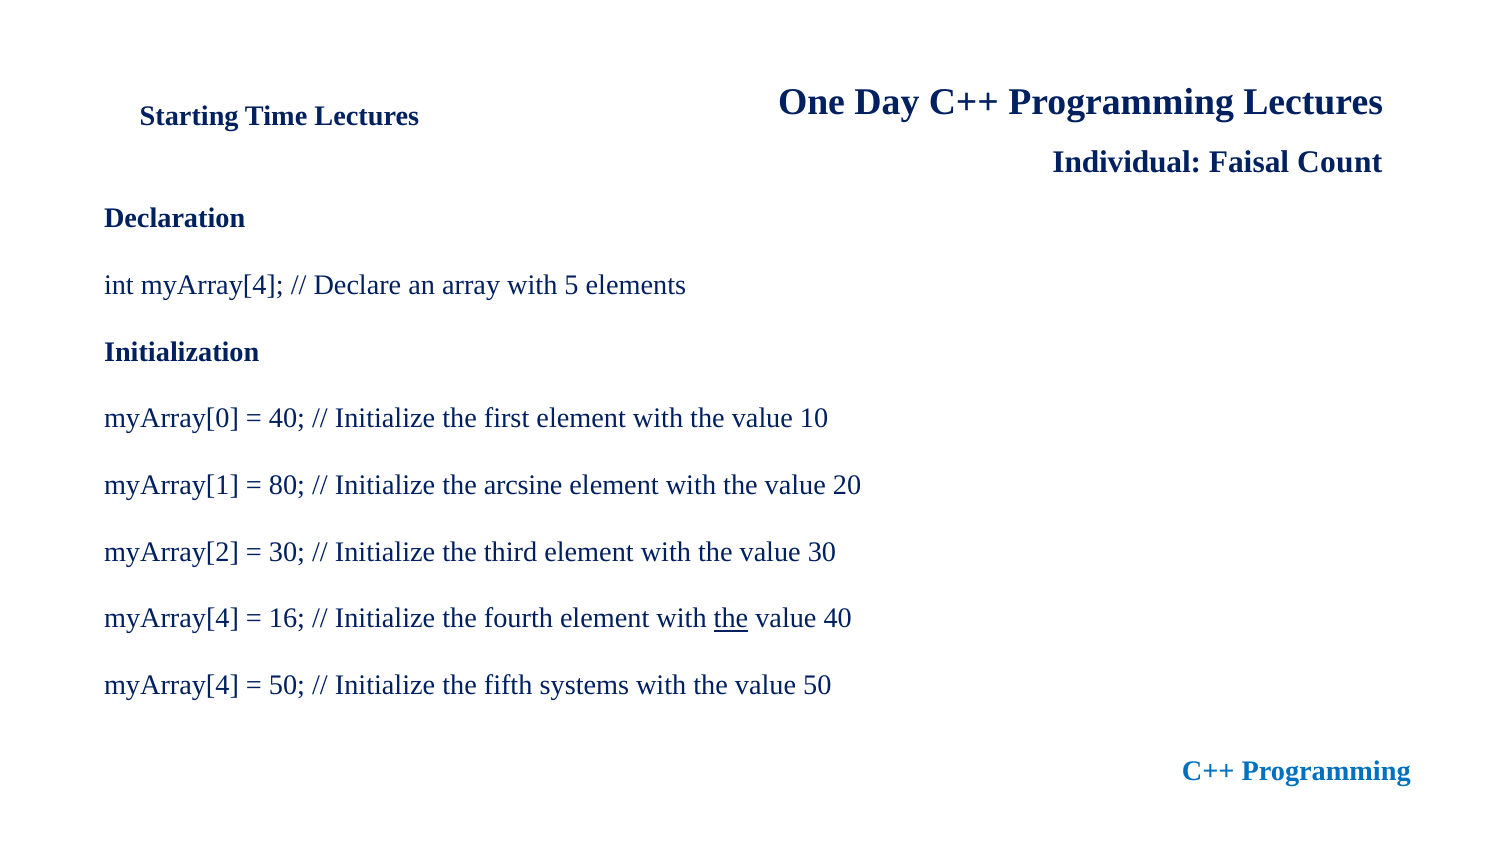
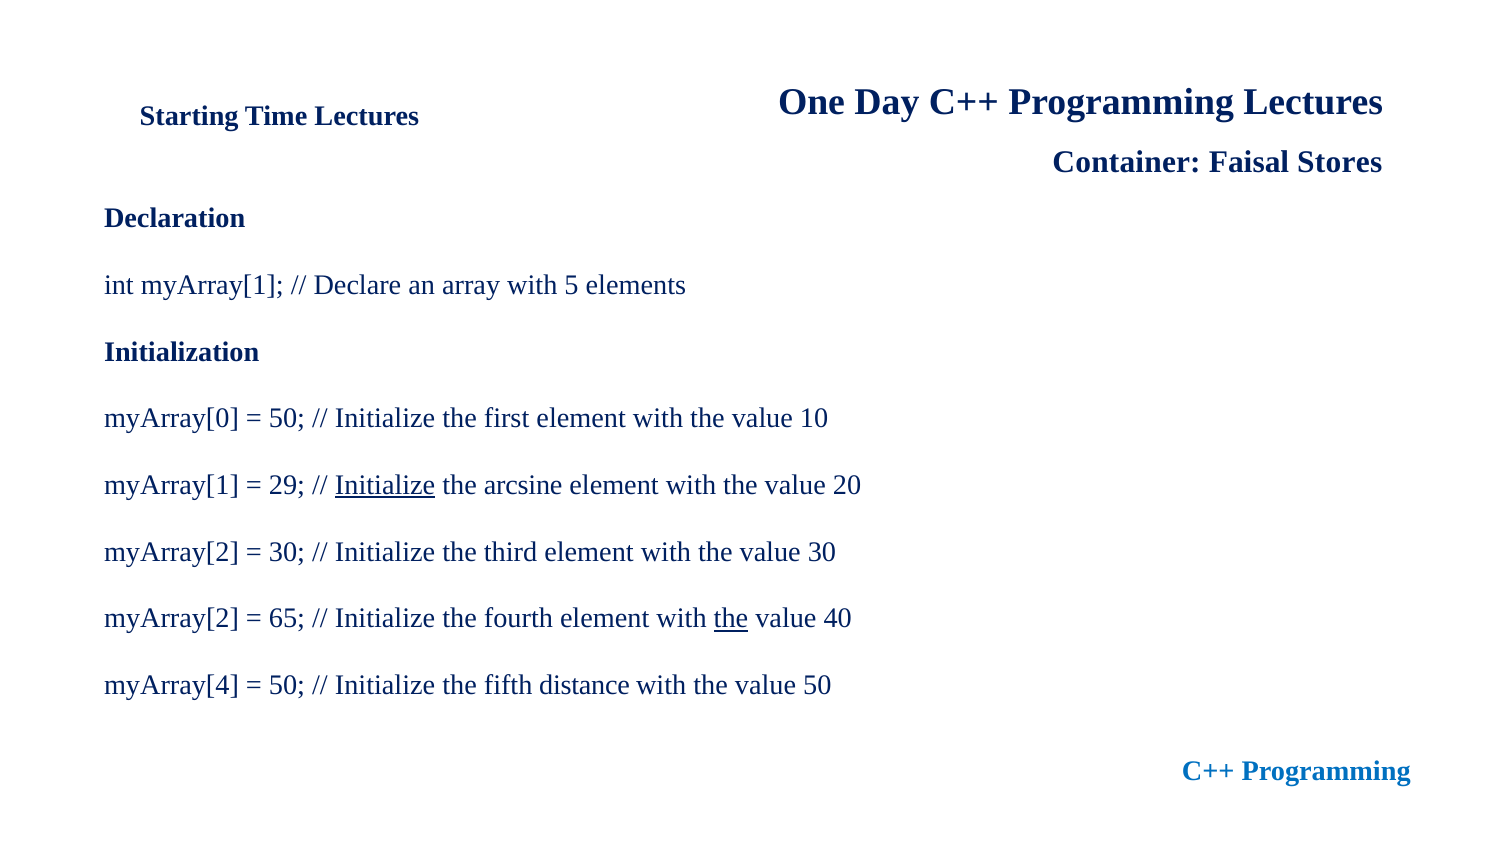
Individual: Individual -> Container (1127, 162)
Count: Count -> Stores (1340, 162)
int myArray[4: myArray[4 -> myArray[1 (212, 285)
40: 40 -> 50 (287, 418)
80: 80 -> 29 (287, 485)
Initialize underline: none -> present (385, 485)
myArray[4: myArray[4 -> myArray[2 (172, 618)
16: 16 -> 65 (287, 618)
systems: systems -> distance (584, 685)
